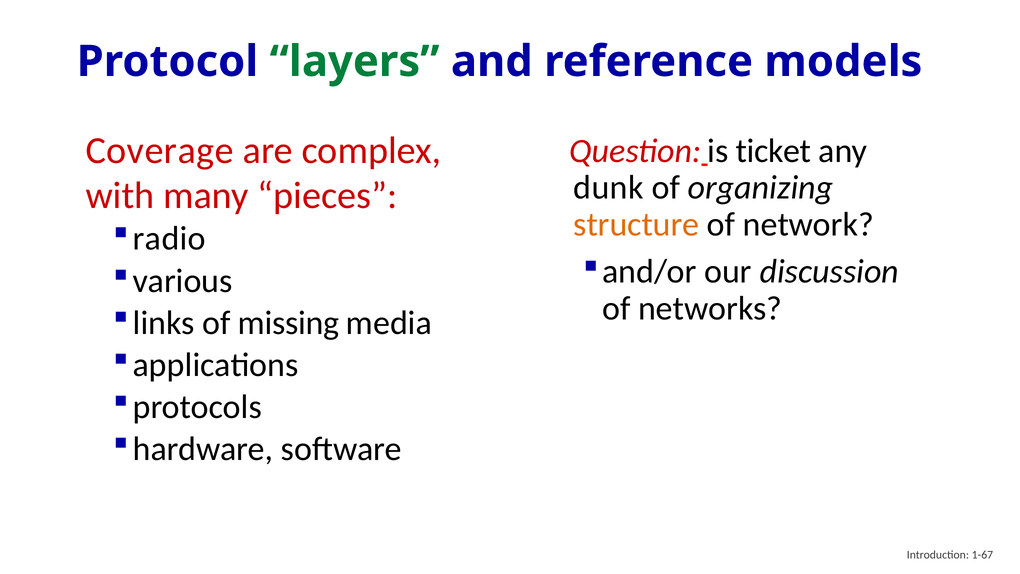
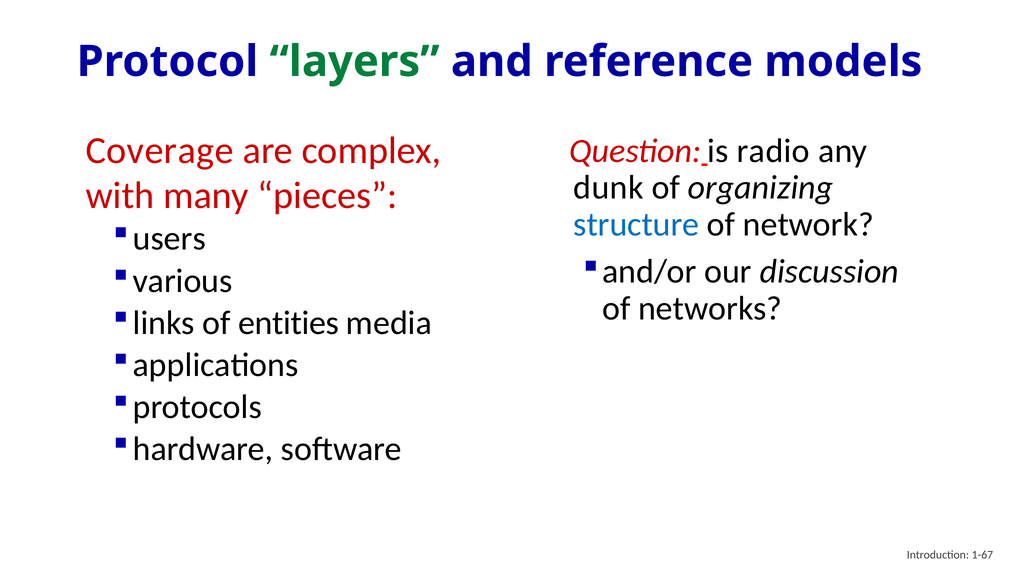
ticket: ticket -> radio (773, 151)
structure colour: orange -> blue (636, 224)
radio: radio -> users (169, 239)
missing: missing -> entities (288, 323)
